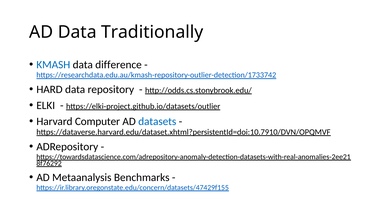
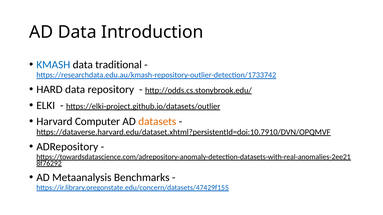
Traditionally: Traditionally -> Introduction (152, 32)
difference: difference -> traditional (119, 65)
datasets colour: blue -> orange (157, 122)
